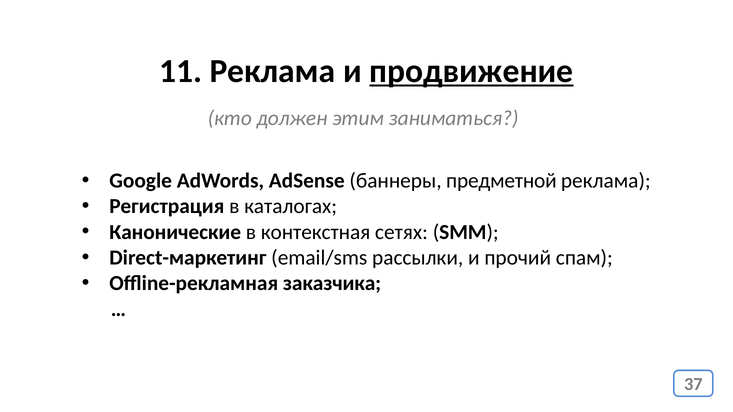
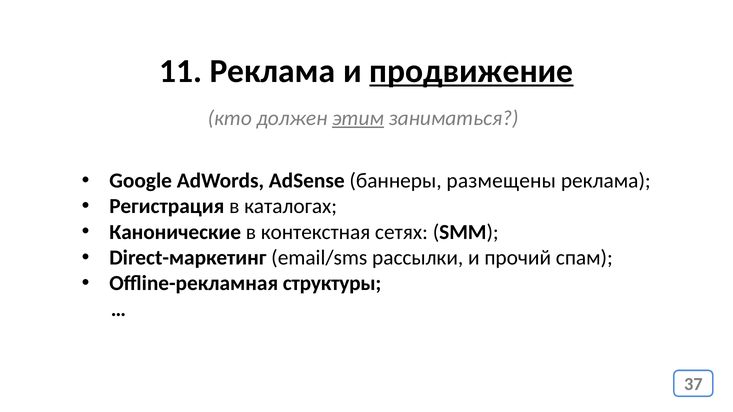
этим underline: none -> present (358, 118)
предметной: предметной -> размещены (501, 181)
заказчика: заказчика -> структуры (332, 284)
